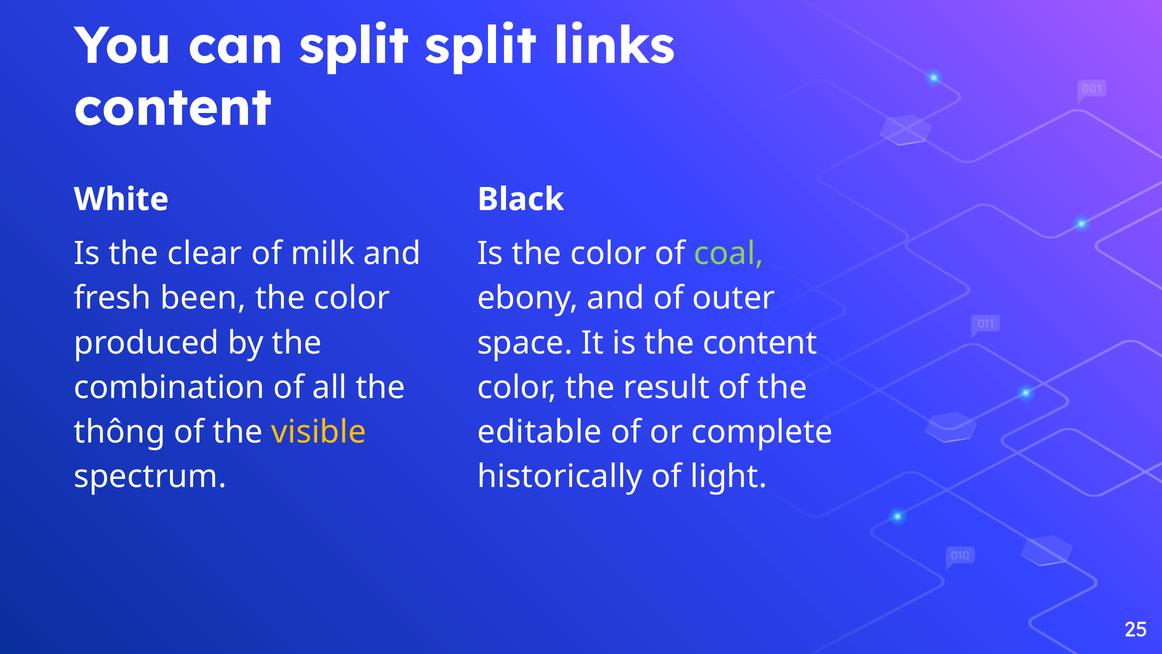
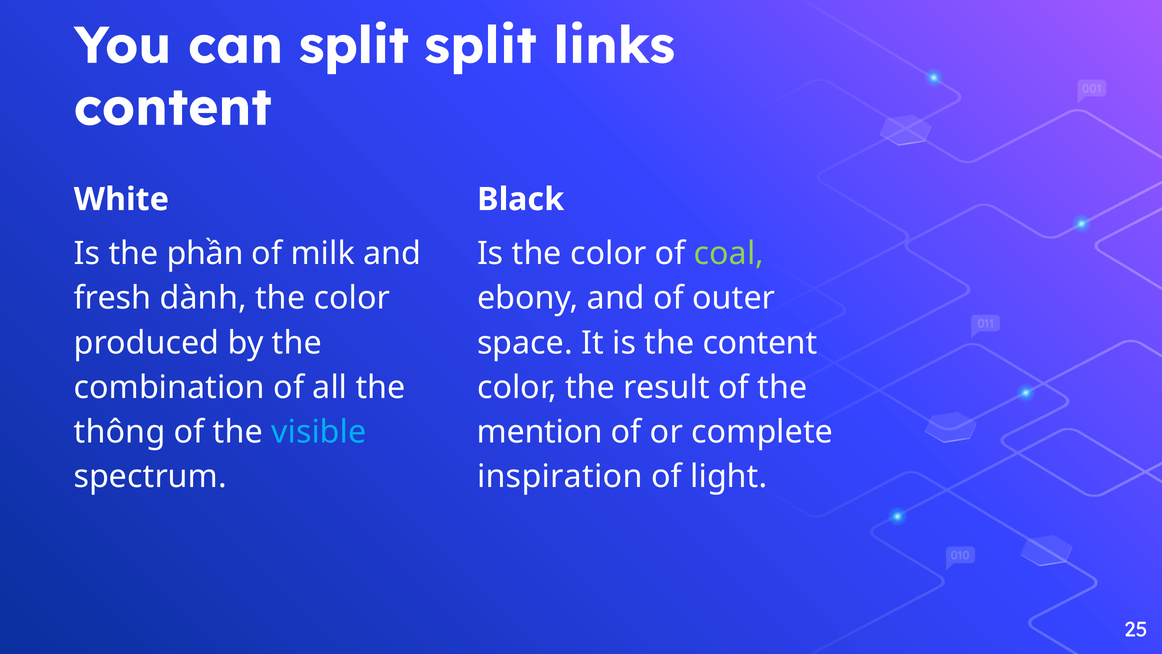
clear: clear -> phần (205, 254)
been: been -> dành (203, 298)
visible colour: yellow -> light blue (319, 432)
editable: editable -> mention (540, 432)
historically: historically -> inspiration (560, 476)
